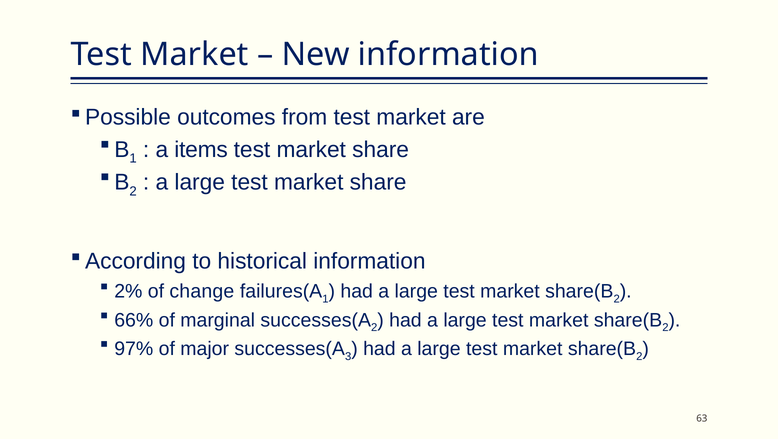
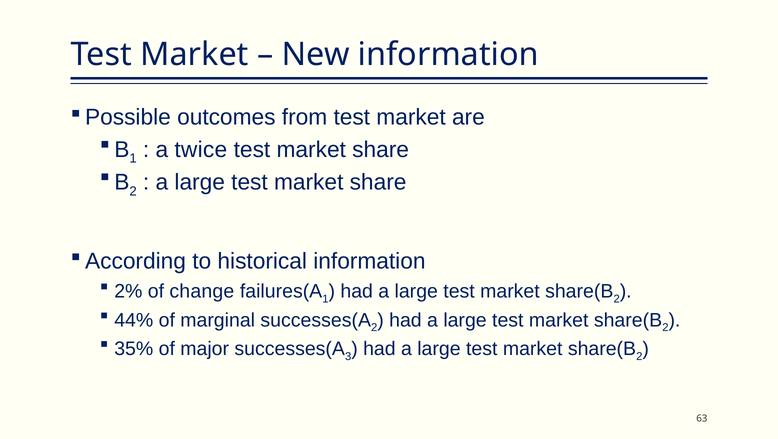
items: items -> twice (201, 149)
66%: 66% -> 44% (134, 320)
97%: 97% -> 35% (134, 349)
